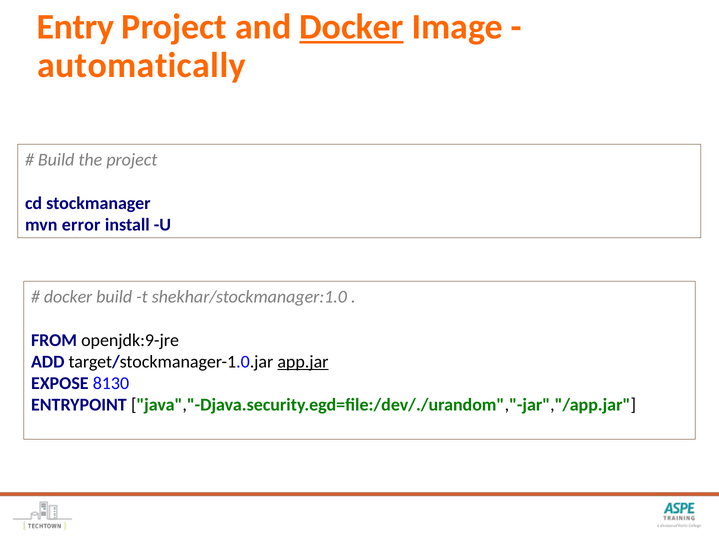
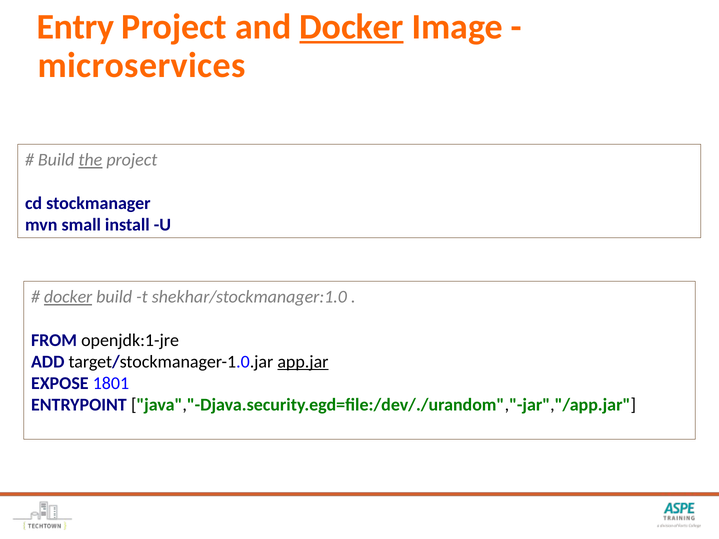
automatically: automatically -> microservices (141, 66)
the underline: none -> present (90, 160)
error: error -> small (81, 225)
docker underline: none -> present (68, 297)
openjdk:9-jre: openjdk:9-jre -> openjdk:1-jre (130, 340)
8130: 8130 -> 1801 (111, 383)
